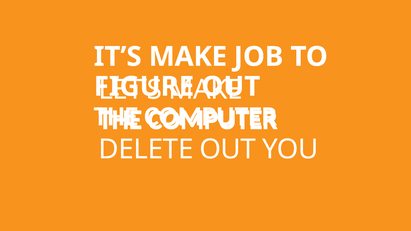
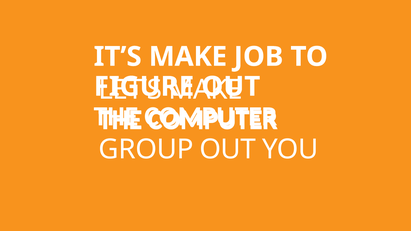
DELETE: DELETE -> GROUP (146, 149)
